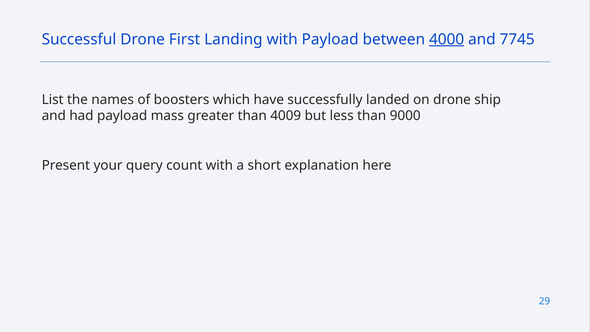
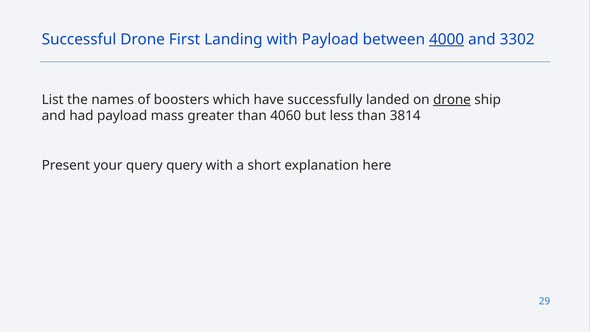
7745: 7745 -> 3302 (517, 39)
drone underline: none -> present (452, 100)
4009: 4009 -> 4060 (286, 116)
9000: 9000 -> 3814 (405, 116)
query count: count -> query (184, 165)
